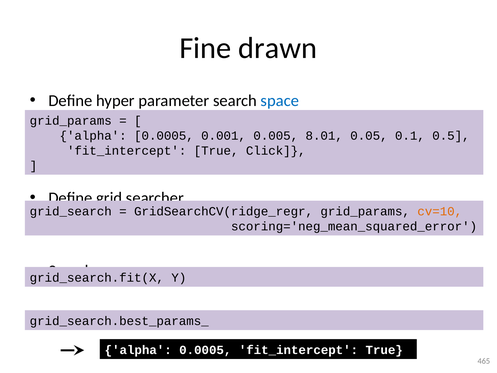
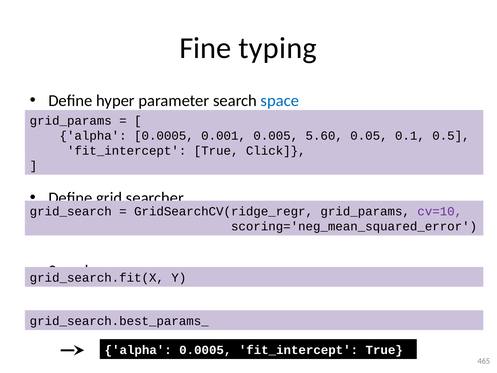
drawn: drawn -> typing (278, 48)
8.01: 8.01 -> 5.60 (324, 136)
cv=10 colour: orange -> purple (440, 211)
